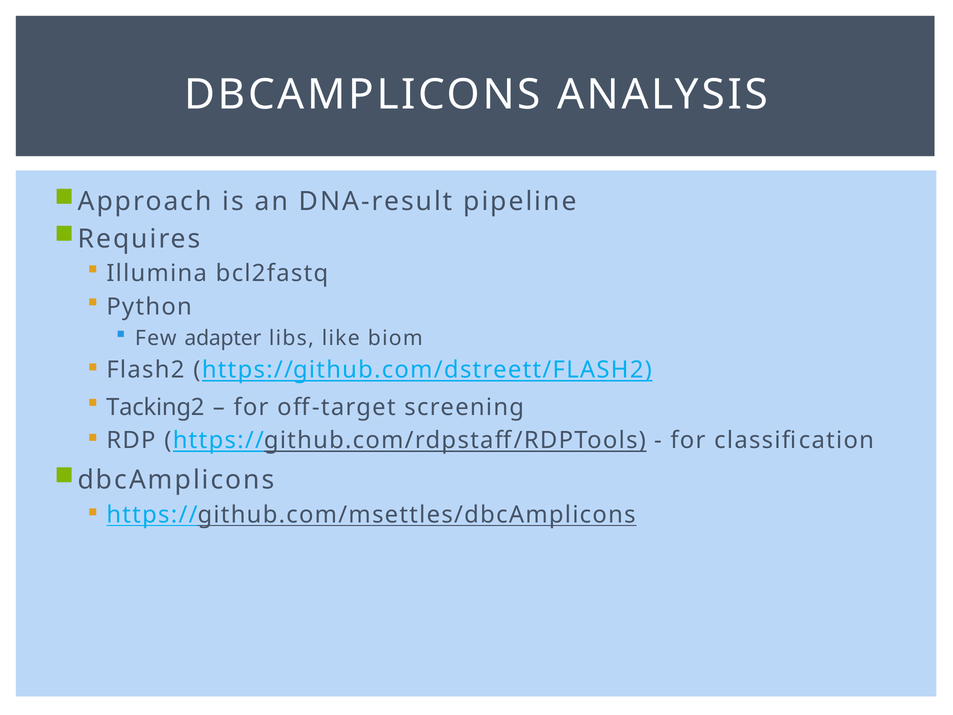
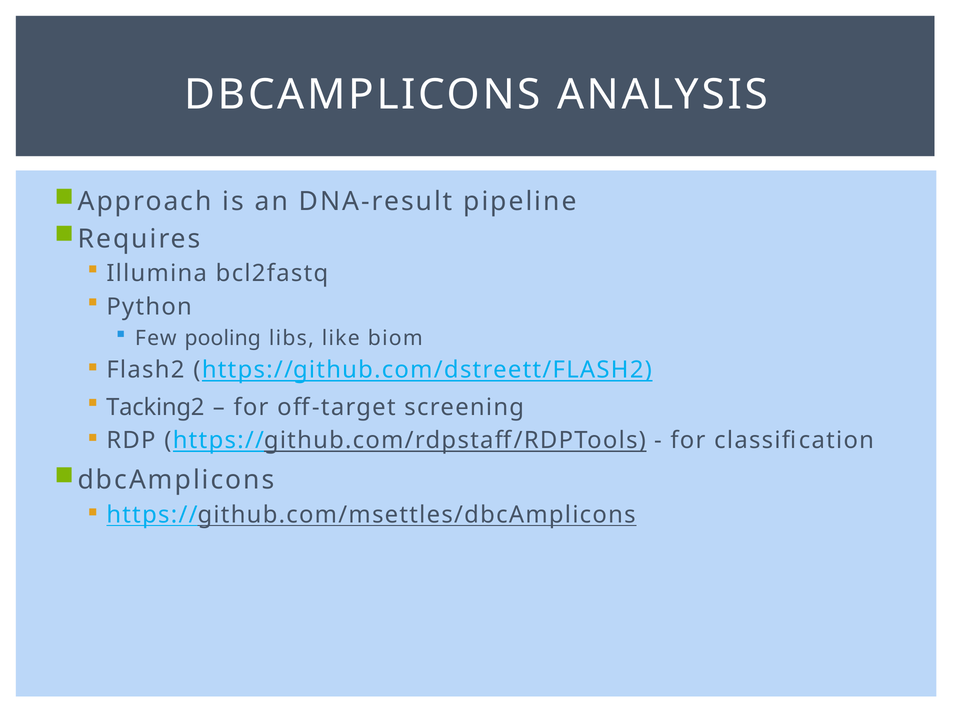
adapter: adapter -> pooling (223, 338)
